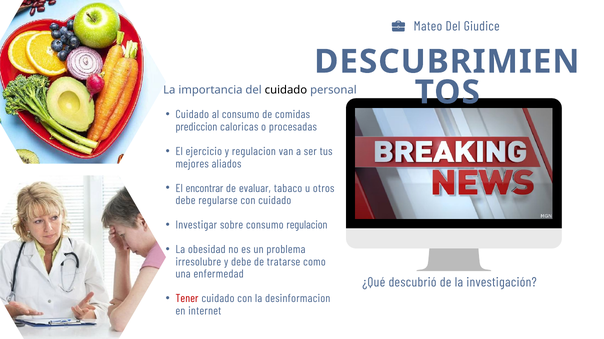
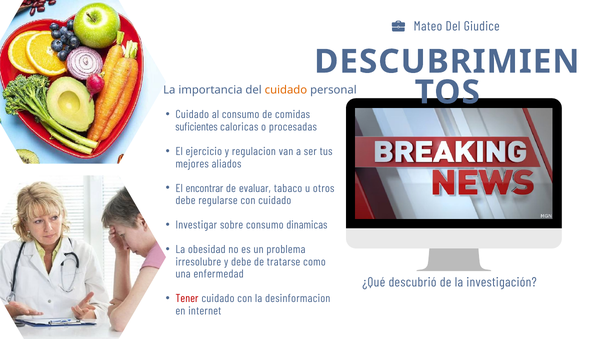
cuidado colour: black -> orange (286, 90)
prediccion: prediccion -> suficientes (196, 127)
consumo regulacion: regulacion -> dinamicas (307, 226)
